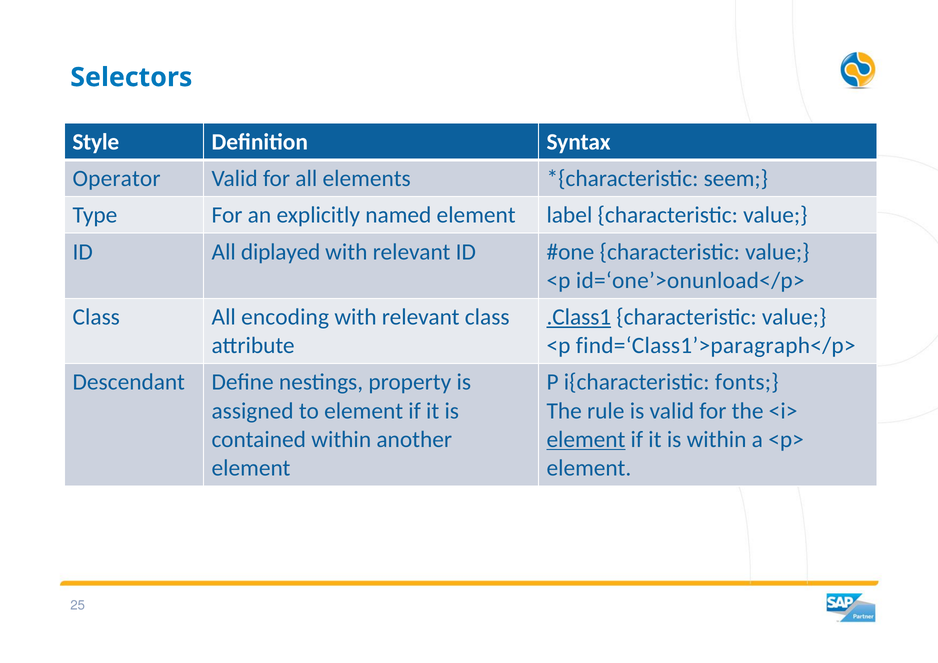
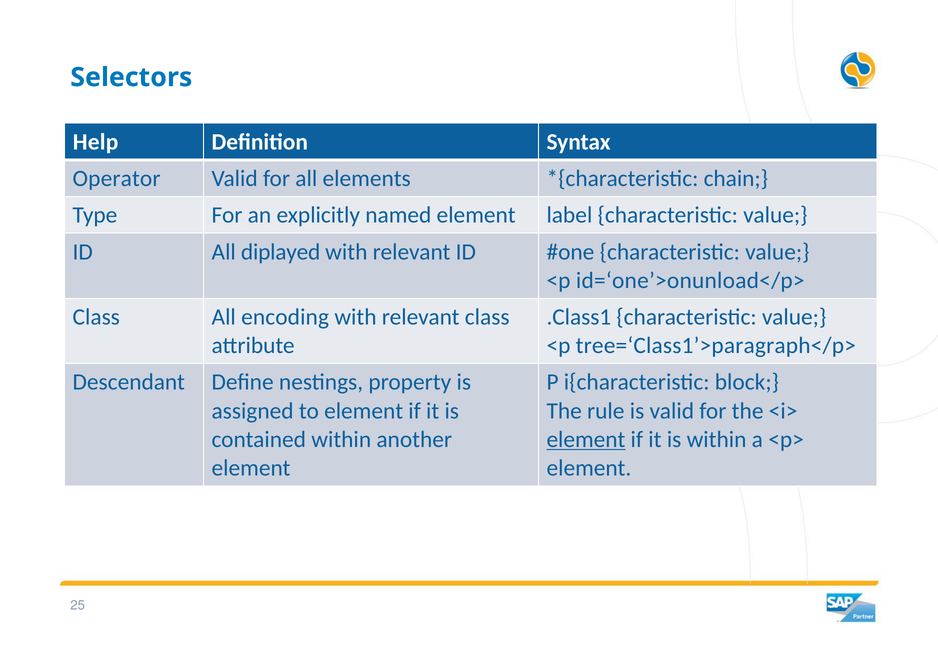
Style: Style -> Help (96, 142)
seem: seem -> chain (736, 179)
.Class1 underline: present -> none (579, 317)
find=‘Class1’>paragraph</p>: find=‘Class1’>paragraph</p> -> tree=‘Class1’>paragraph</p> (716, 346)
fonts: fonts -> block (747, 383)
